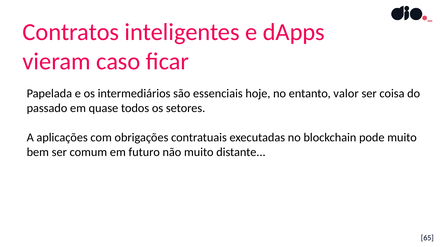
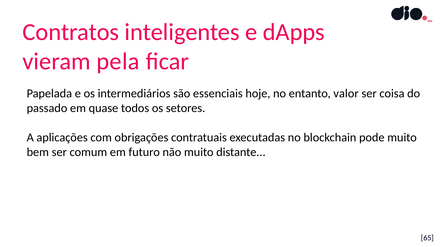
caso: caso -> pela (118, 62)
